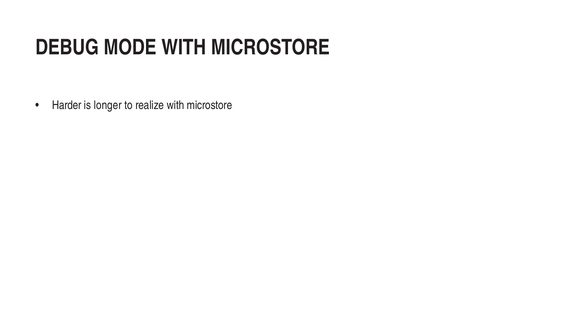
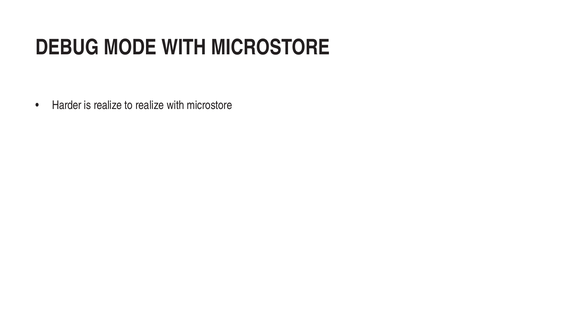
is longer: longer -> realize (108, 105)
